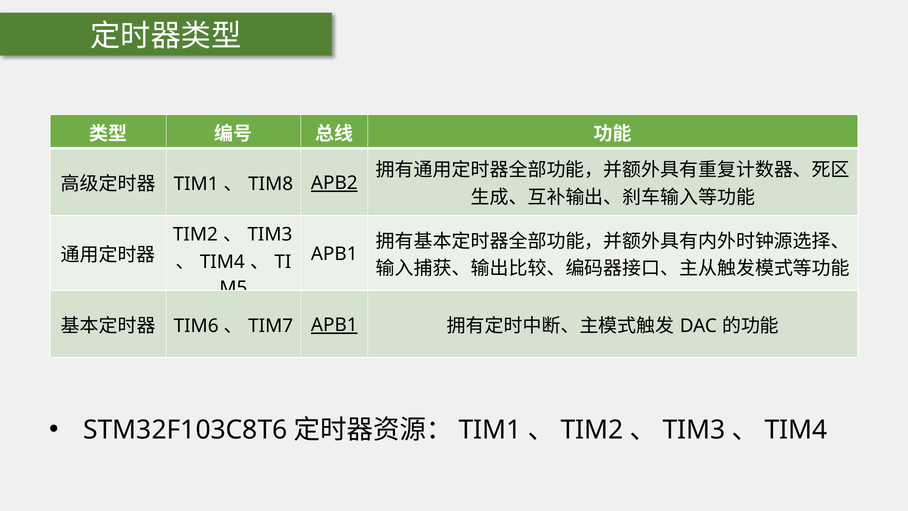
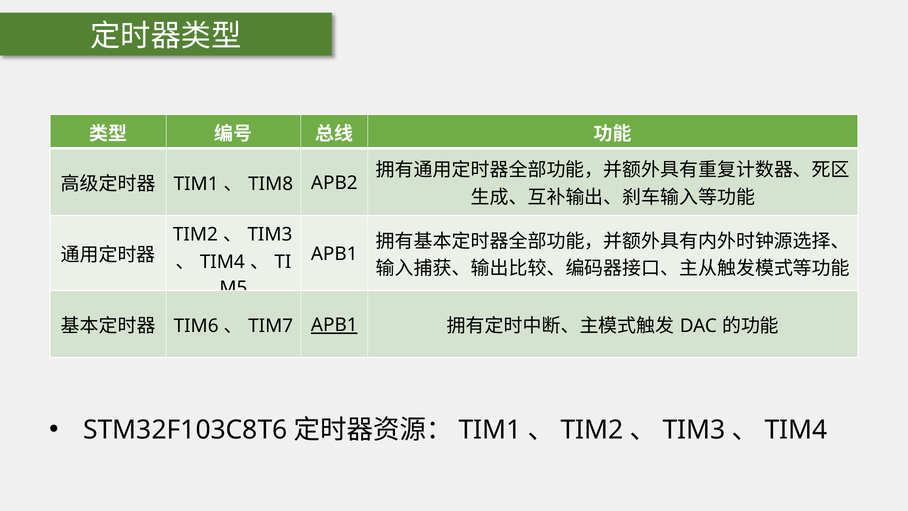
APB2 underline: present -> none (334, 183)
